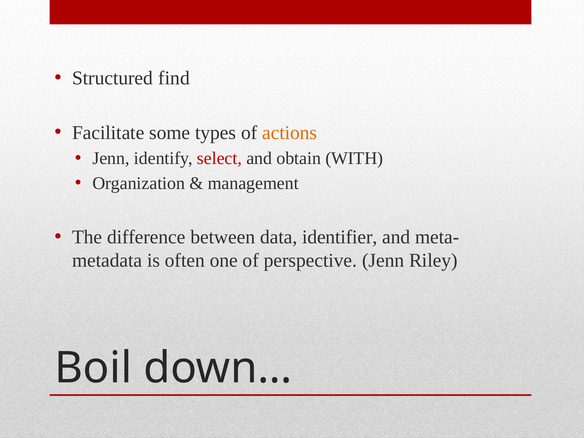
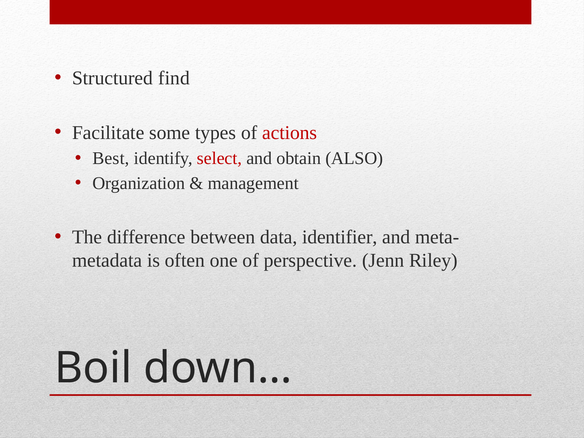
actions colour: orange -> red (290, 133)
Jenn: Jenn -> Best (111, 158)
WITH: WITH -> ALSO (354, 158)
